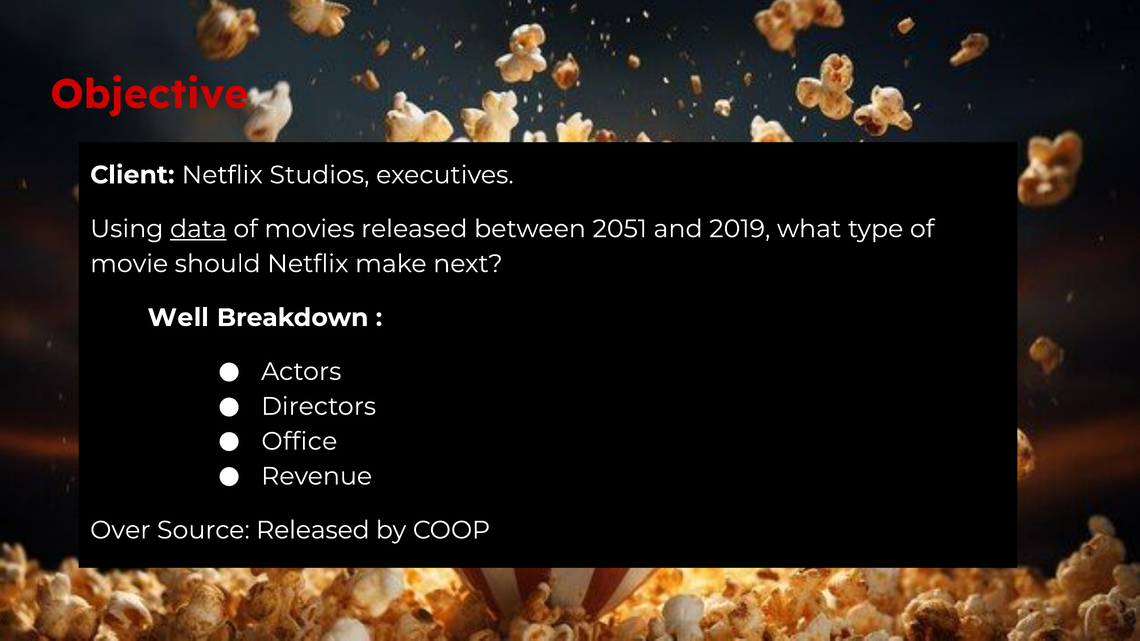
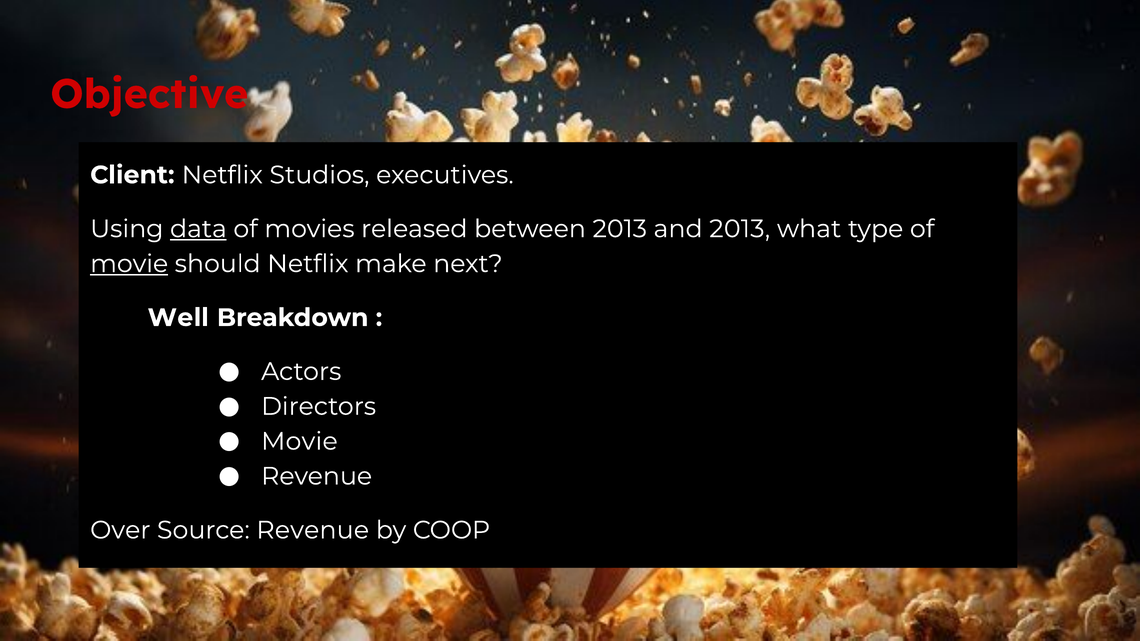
between 2051: 2051 -> 2013 (620, 229)
and 2019: 2019 -> 2013 (740, 229)
movie underline: none -> present (129, 264)
Office: Office -> Movie (299, 442)
Source Released: Released -> Revenue (313, 530)
